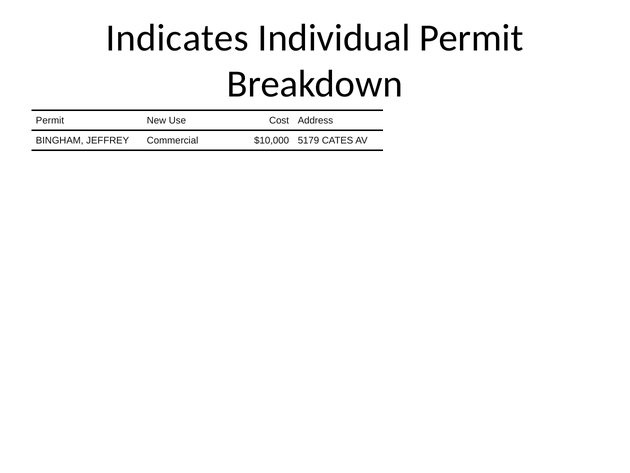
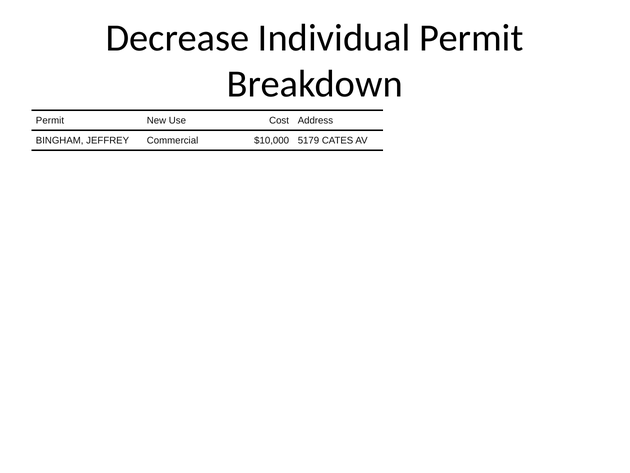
Indicates: Indicates -> Decrease (178, 38)
